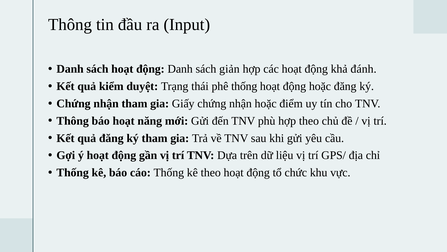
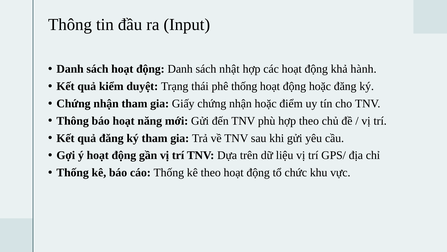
giản: giản -> nhật (229, 69)
đánh: đánh -> hành (364, 69)
